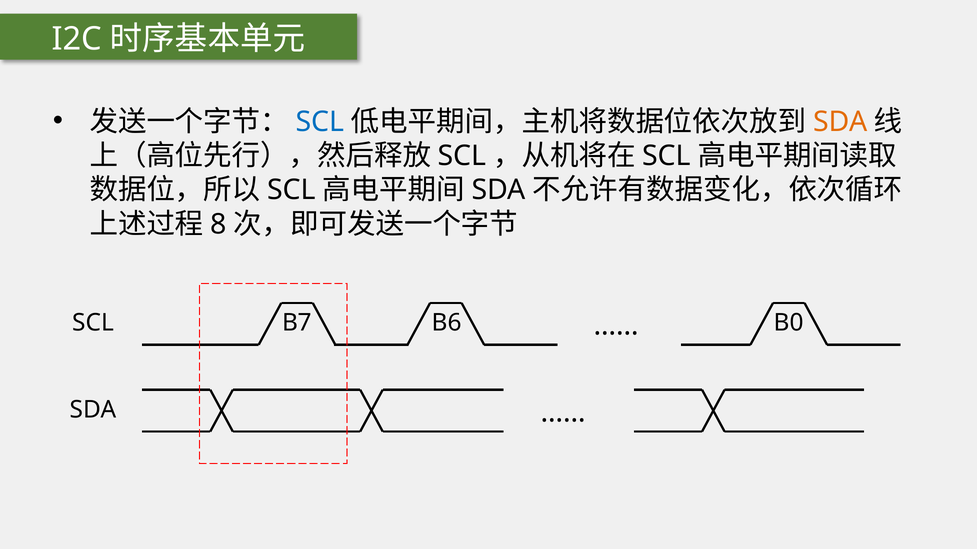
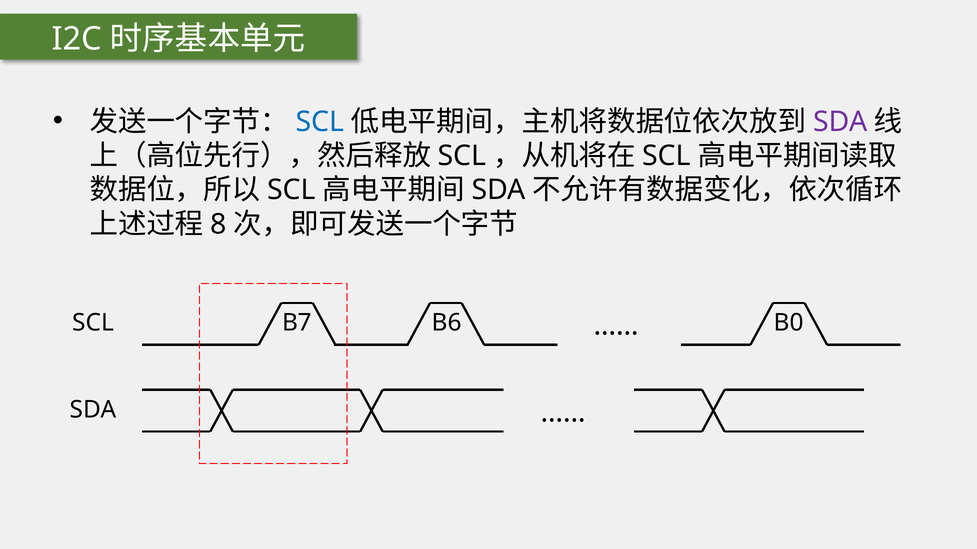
SDA colour: orange -> purple (840, 122)
